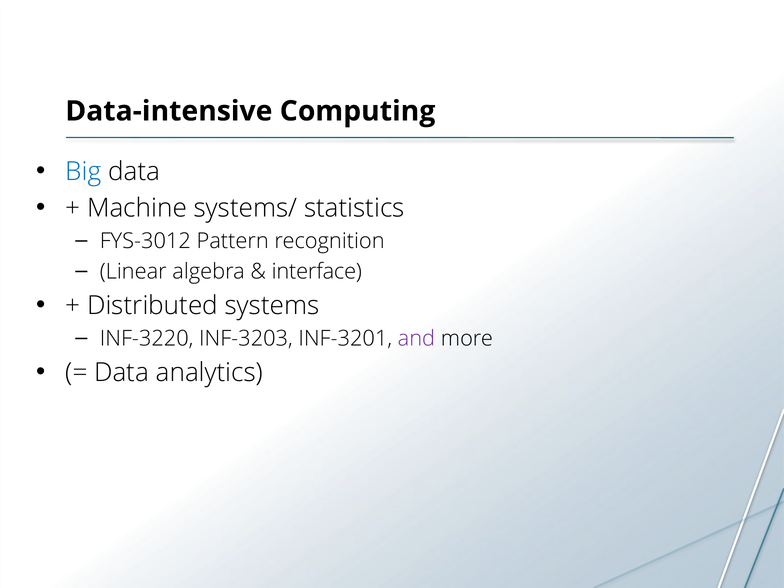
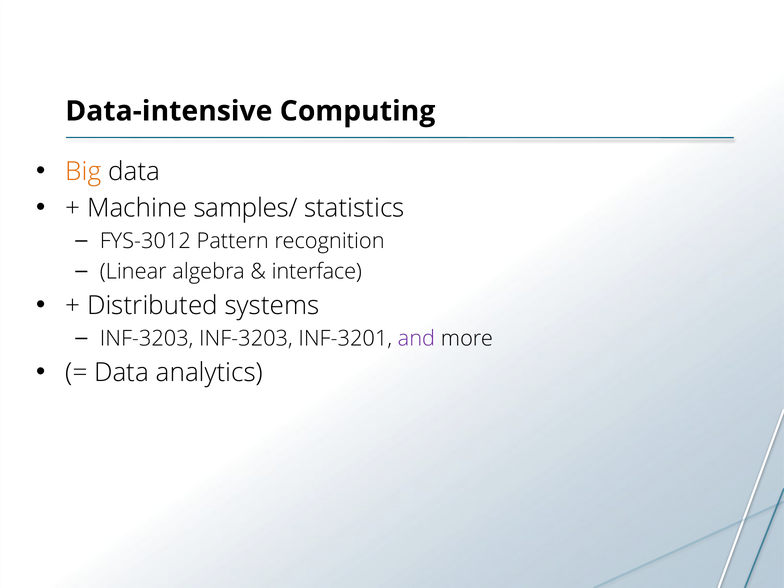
Big colour: blue -> orange (83, 172)
systems/: systems/ -> samples/ (246, 208)
INF-3220: INF-3220 -> INF-3203 (147, 339)
